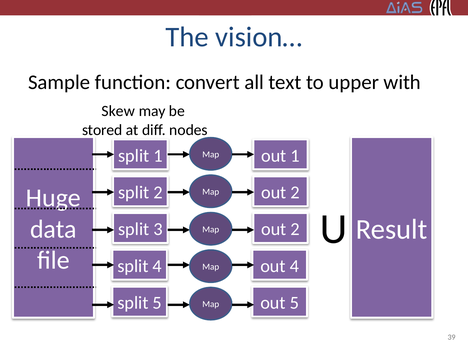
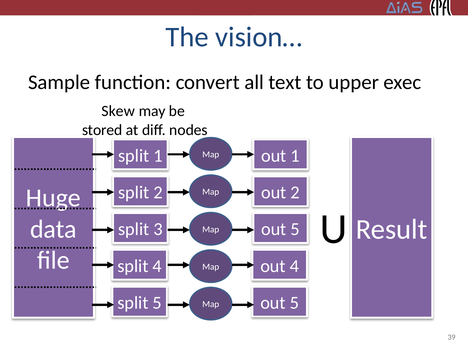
with: with -> exec (402, 82)
2: 2 -> 5 (295, 229)
